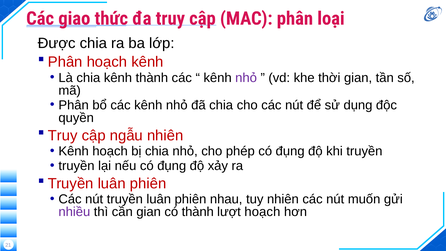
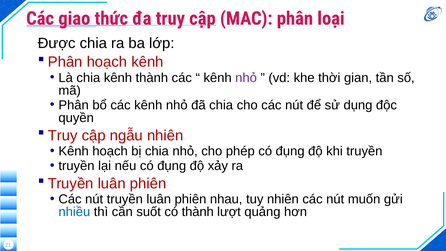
nhiều colour: purple -> blue (74, 212)
cần gian: gian -> suốt (149, 212)
lượt hoạch: hoạch -> quảng (262, 212)
